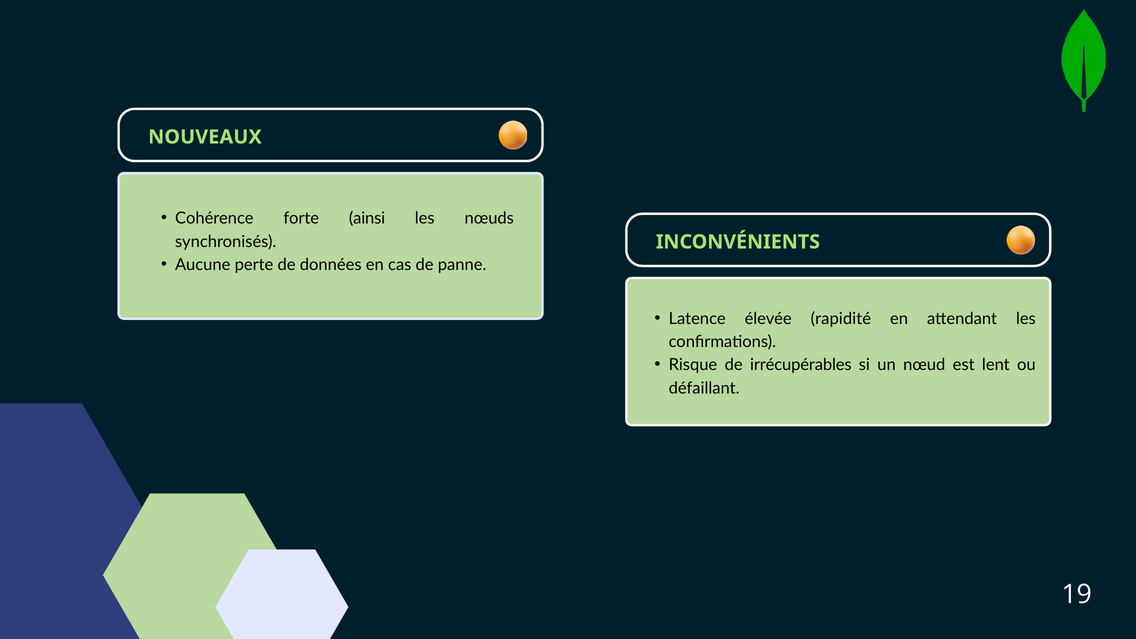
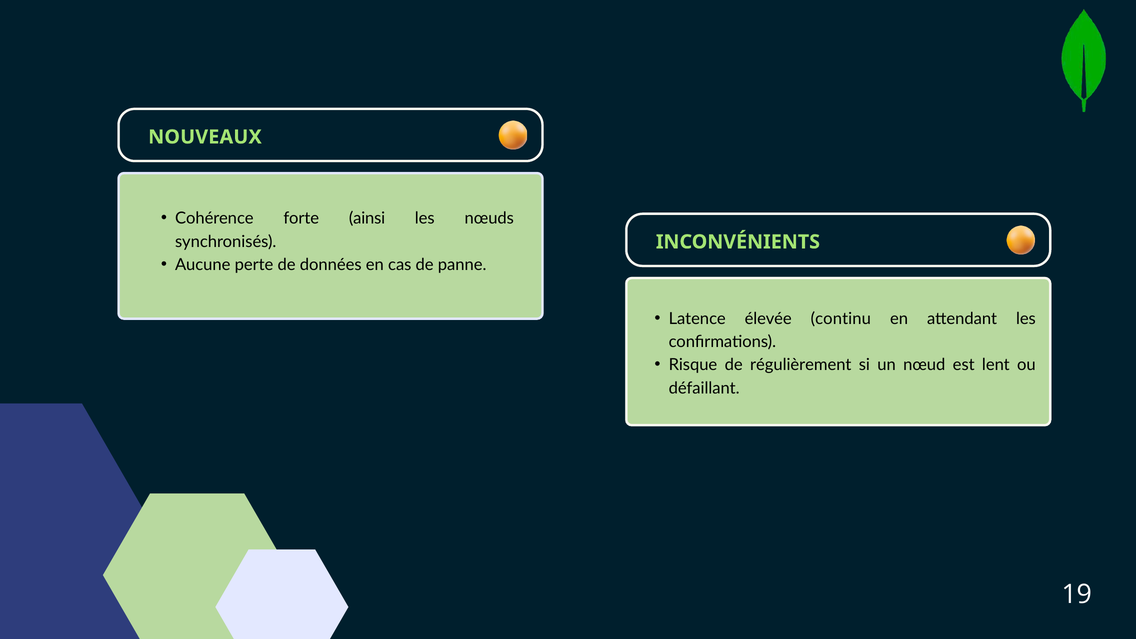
rapidité: rapidité -> continu (841, 319)
irrécupérables: irrécupérables -> régulièrement (801, 365)
